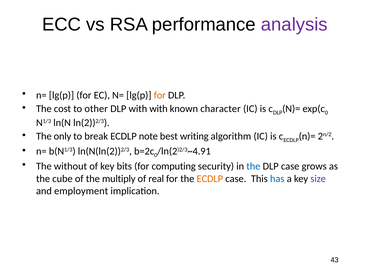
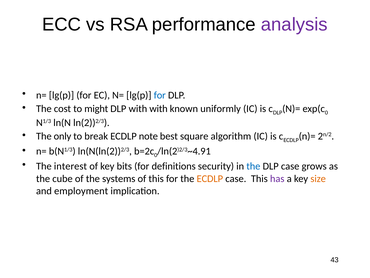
for colour: orange -> blue (160, 95)
other: other -> might (96, 108)
character: character -> uniformly (221, 108)
writing: writing -> square (194, 136)
without: without -> interest (70, 166)
computing: computing -> definitions (174, 166)
multiply: multiply -> systems (119, 178)
of real: real -> this (156, 178)
has colour: blue -> purple (277, 178)
size colour: purple -> orange (318, 178)
